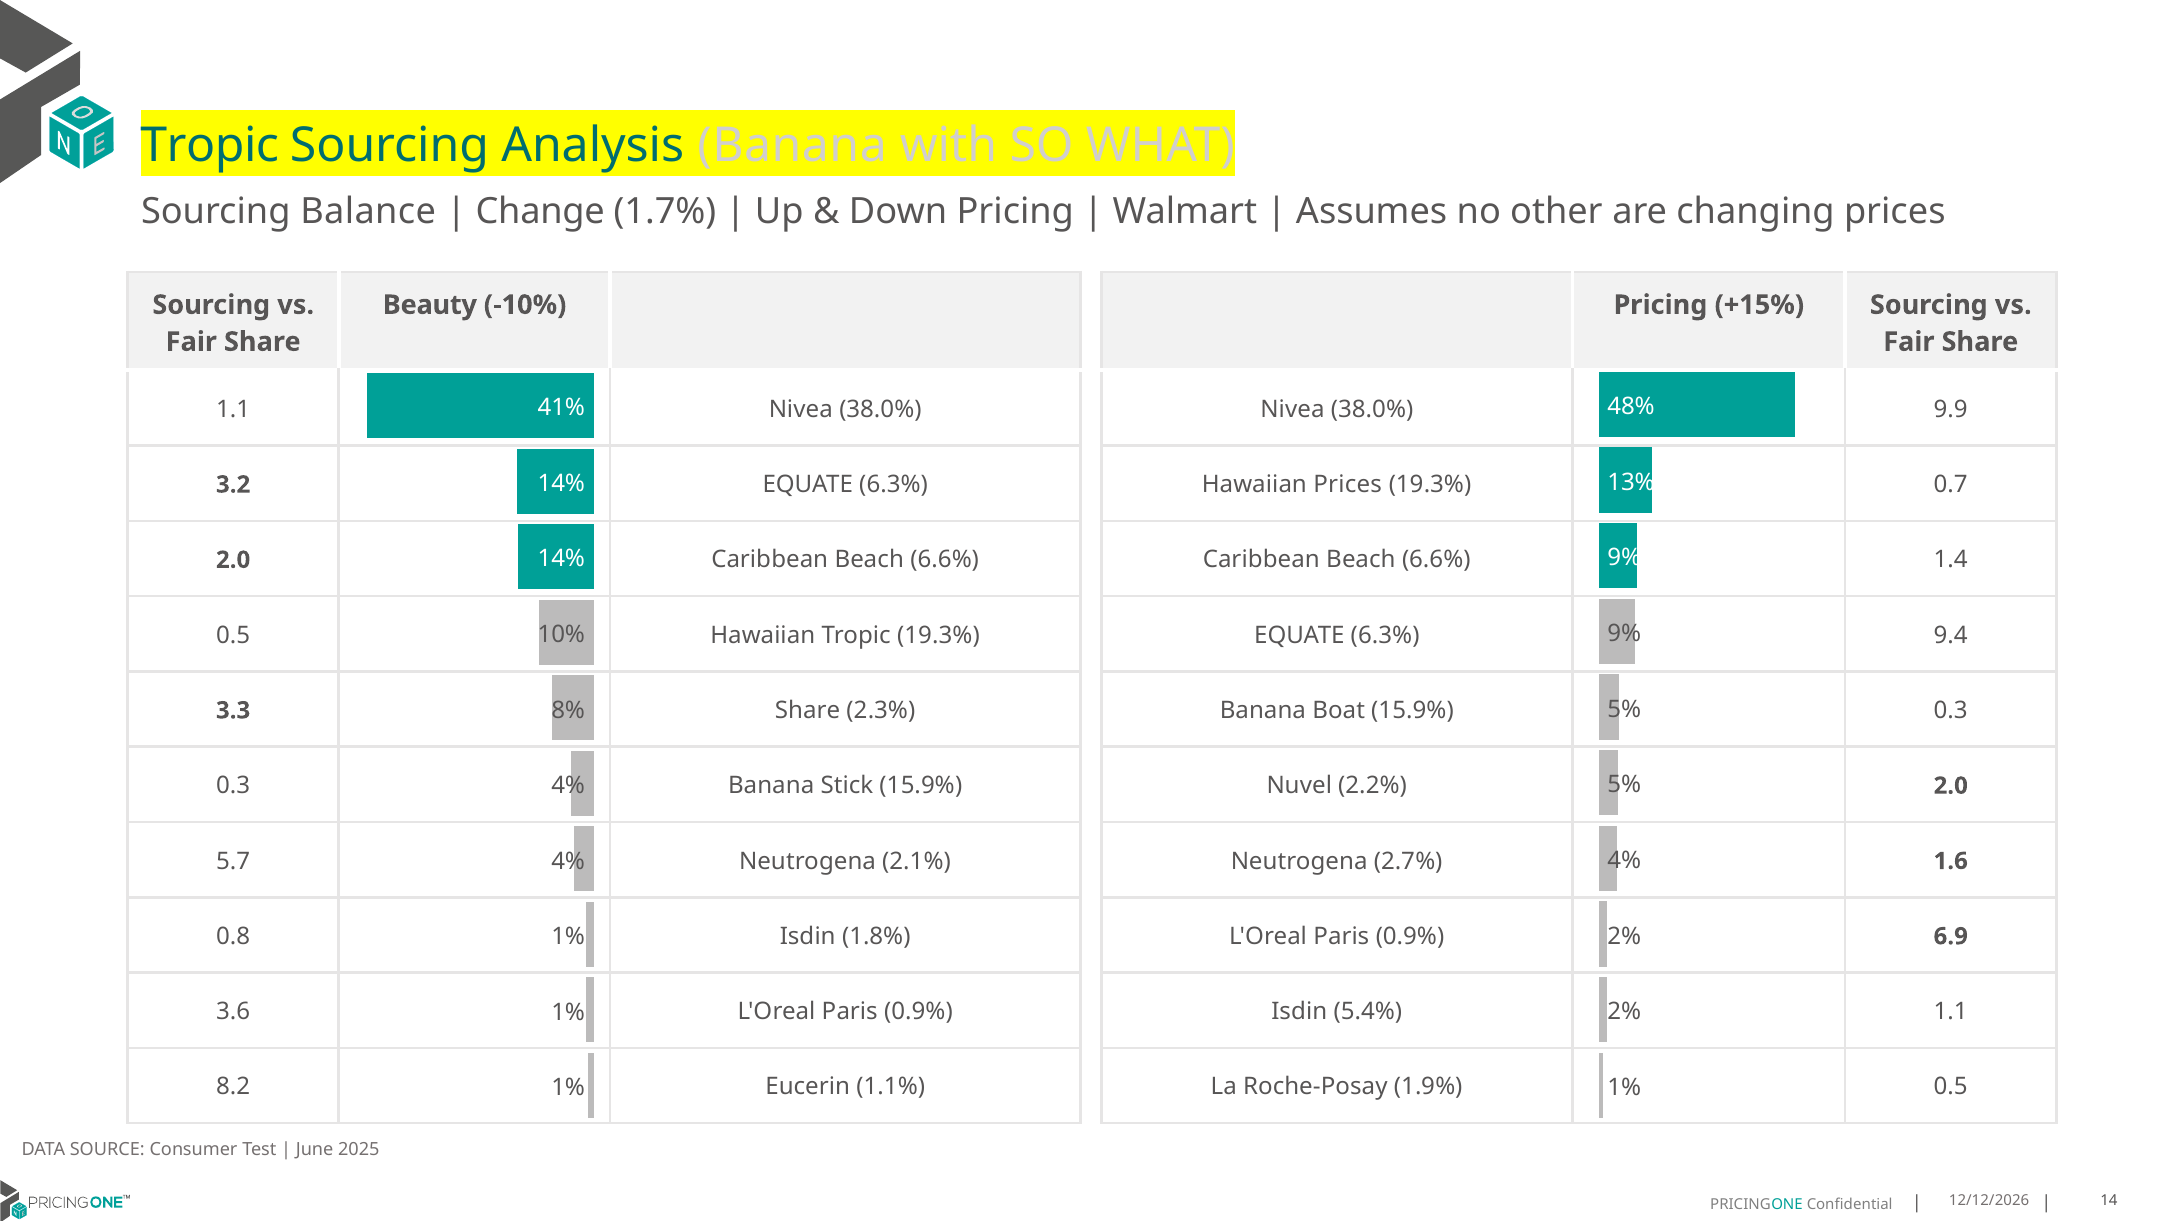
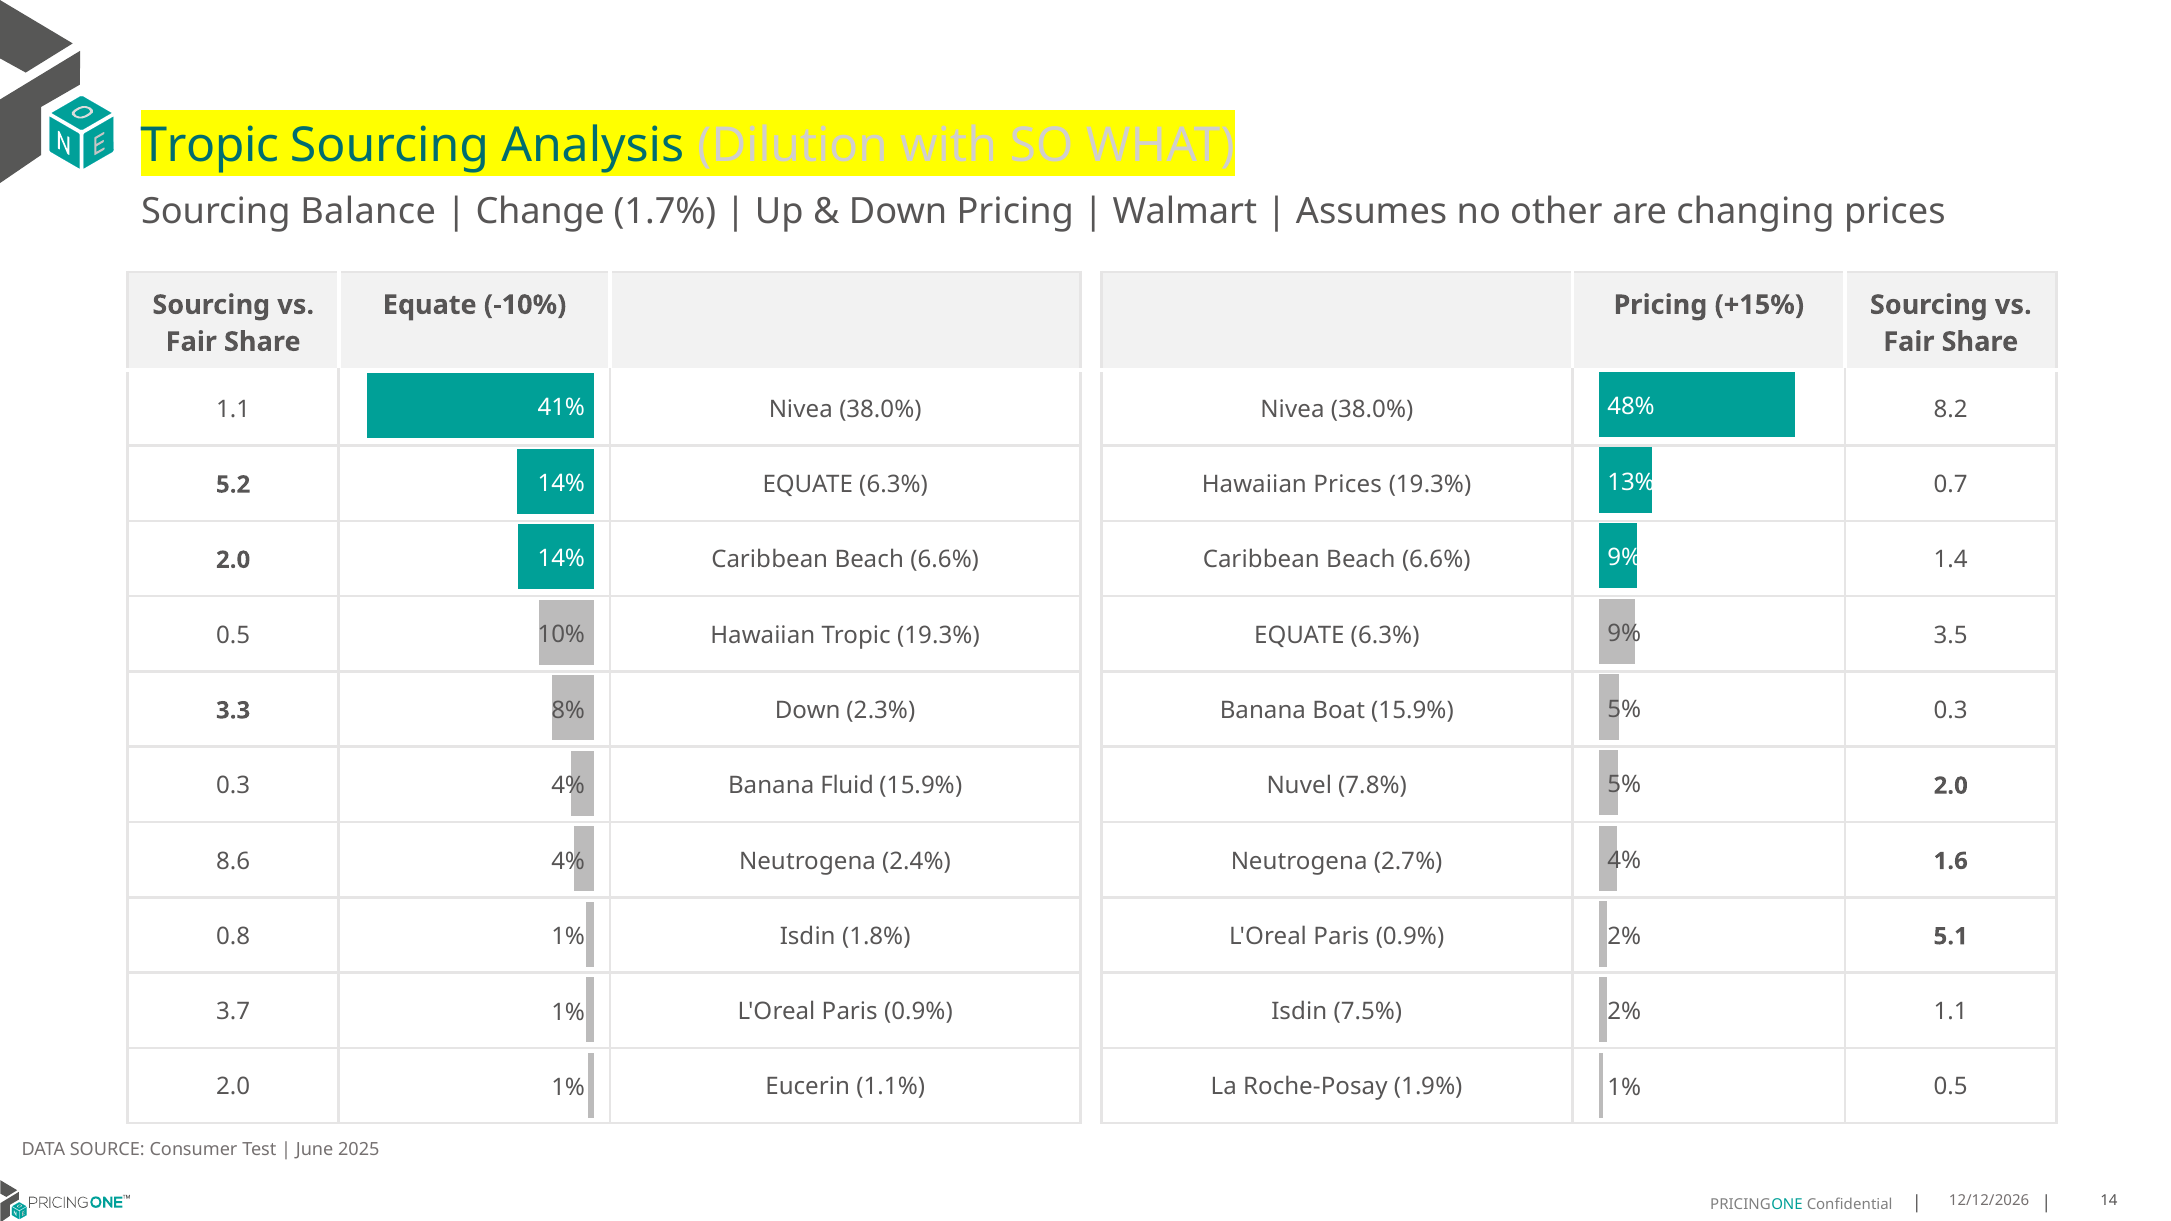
Analysis Banana: Banana -> Dilution (792, 146)
Beauty: Beauty -> Equate (430, 305)
9.9: 9.9 -> 8.2 (1951, 409)
3.2: 3.2 -> 5.2 (233, 485)
9.4: 9.4 -> 3.5 (1951, 635)
3.3 Share: Share -> Down (808, 711)
Stick: Stick -> Fluid (847, 786)
2.2%: 2.2% -> 7.8% (1373, 786)
5.7: 5.7 -> 8.6 (233, 861)
2.1%: 2.1% -> 2.4% (916, 861)
6.9: 6.9 -> 5.1 (1951, 937)
3.6: 3.6 -> 3.7 (233, 1012)
5.4%: 5.4% -> 7.5% (1368, 1012)
8.2: 8.2 -> 2.0 (233, 1087)
